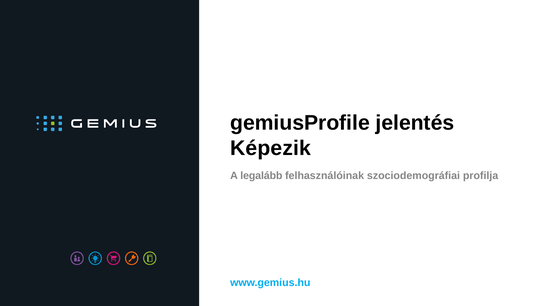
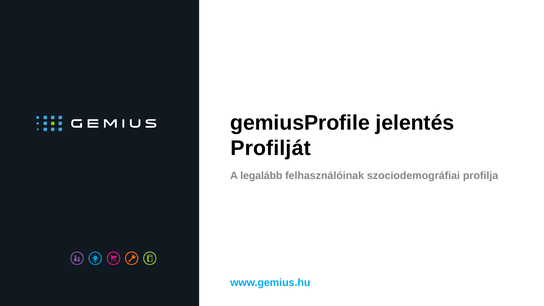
Képezik: Képezik -> Profilját (271, 148)
